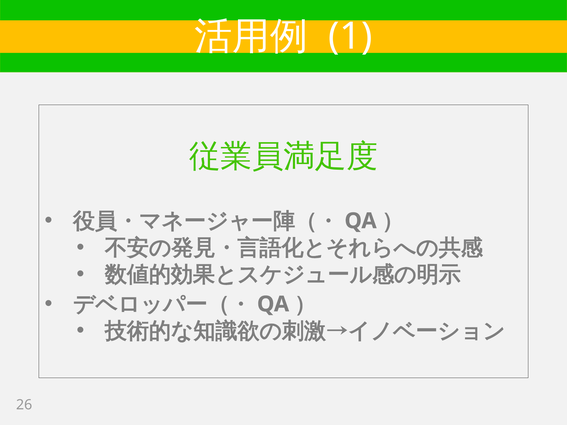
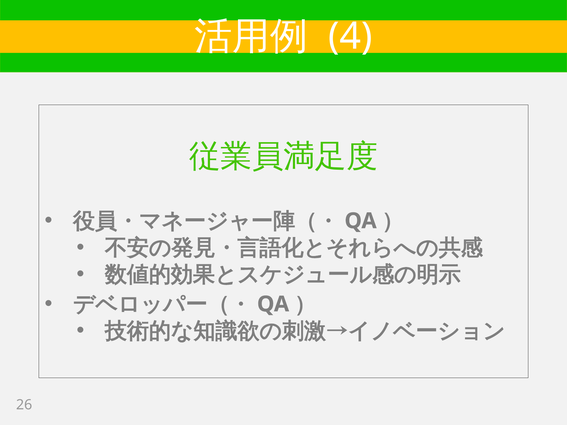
1: 1 -> 4 (350, 36)
